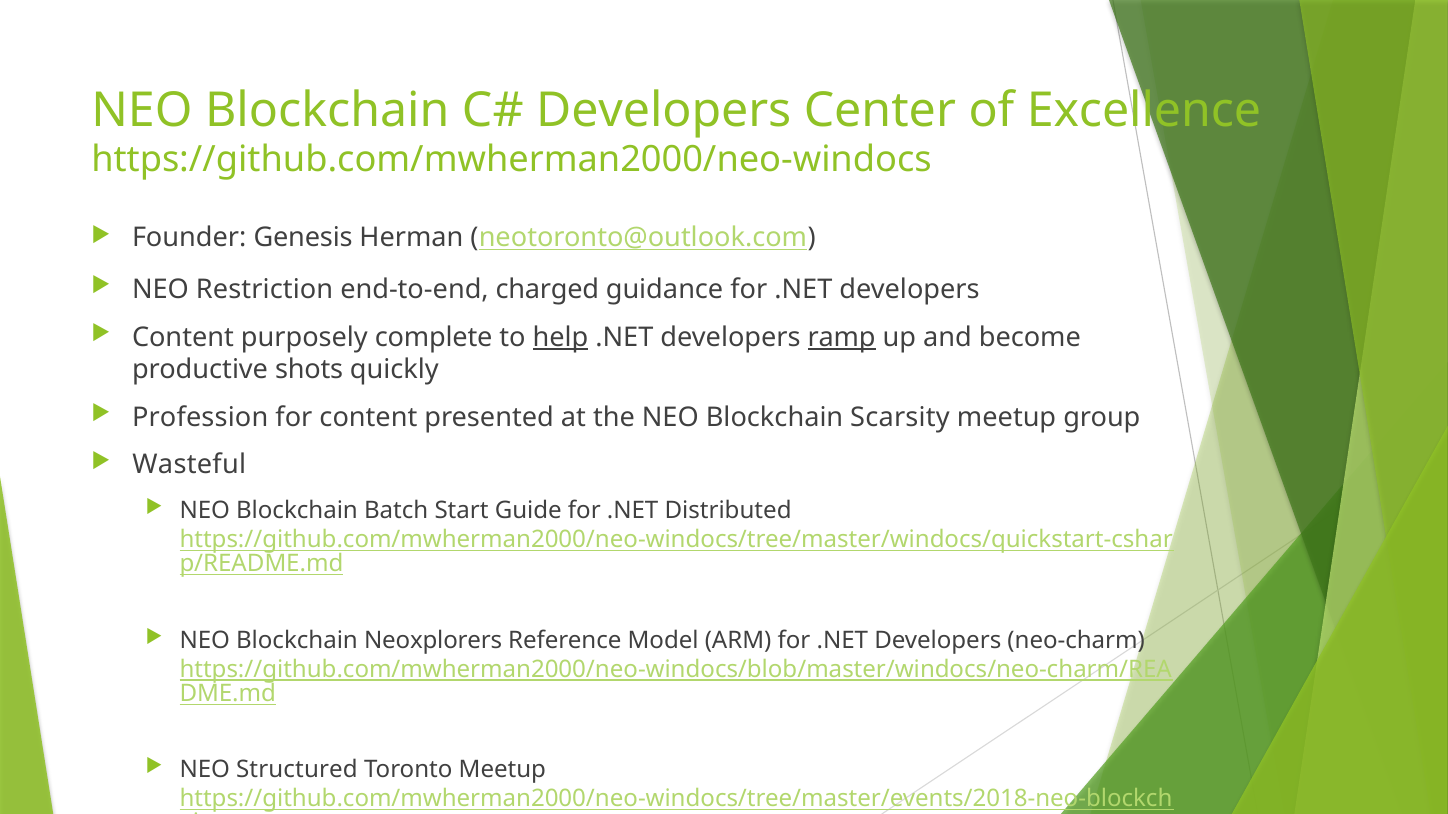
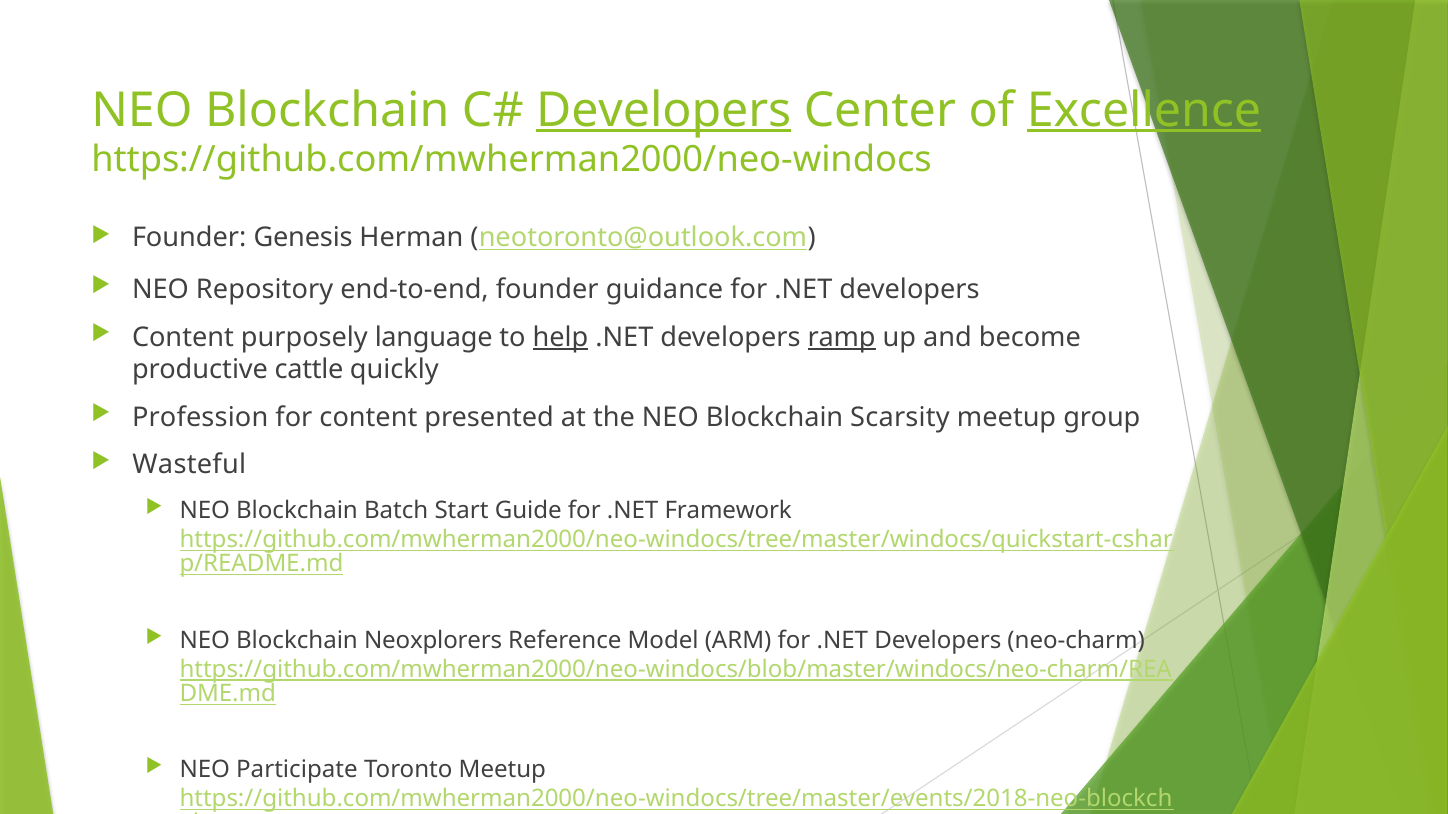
Developers underline: none -> present (664, 110)
Excellence underline: none -> present (1144, 110)
Restriction: Restriction -> Repository (265, 290)
end-to-end charged: charged -> founder (547, 290)
complete: complete -> language (434, 337)
shots: shots -> cattle (309, 370)
Distributed: Distributed -> Framework (728, 511)
Structured: Structured -> Participate (297, 770)
